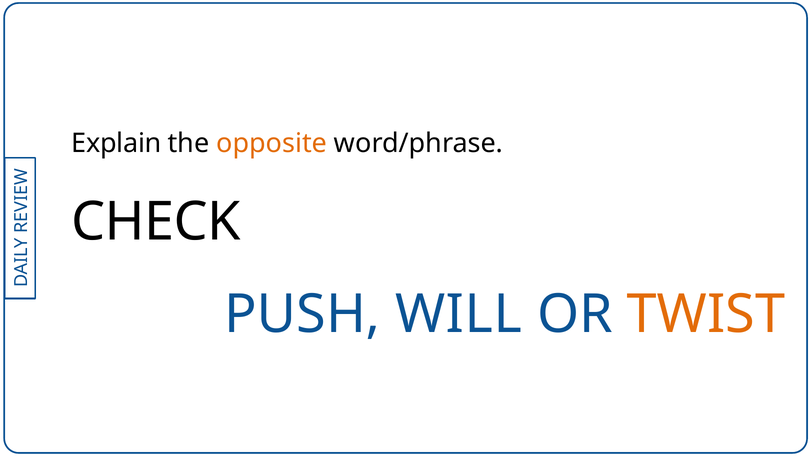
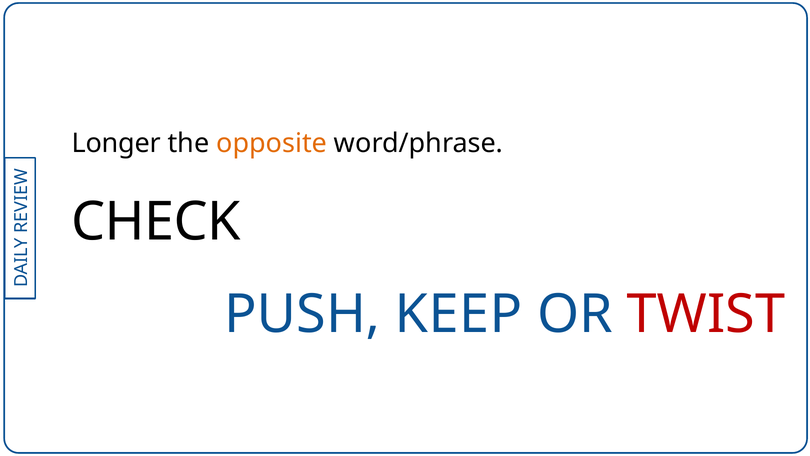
Explain: Explain -> Longer (116, 143)
WILL: WILL -> KEEP (459, 314)
TWIST colour: orange -> red (706, 314)
